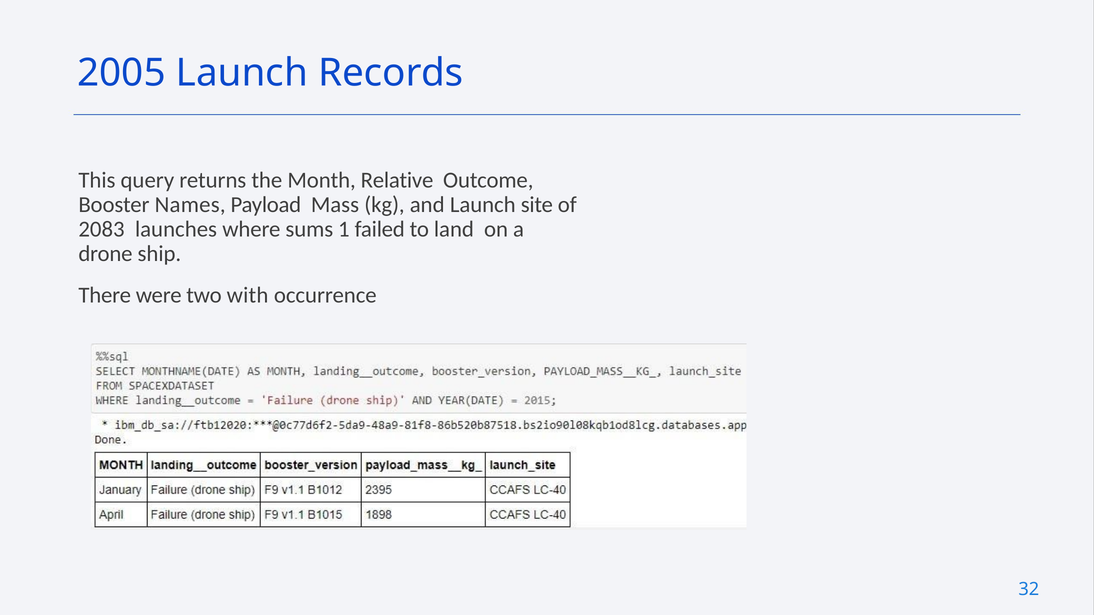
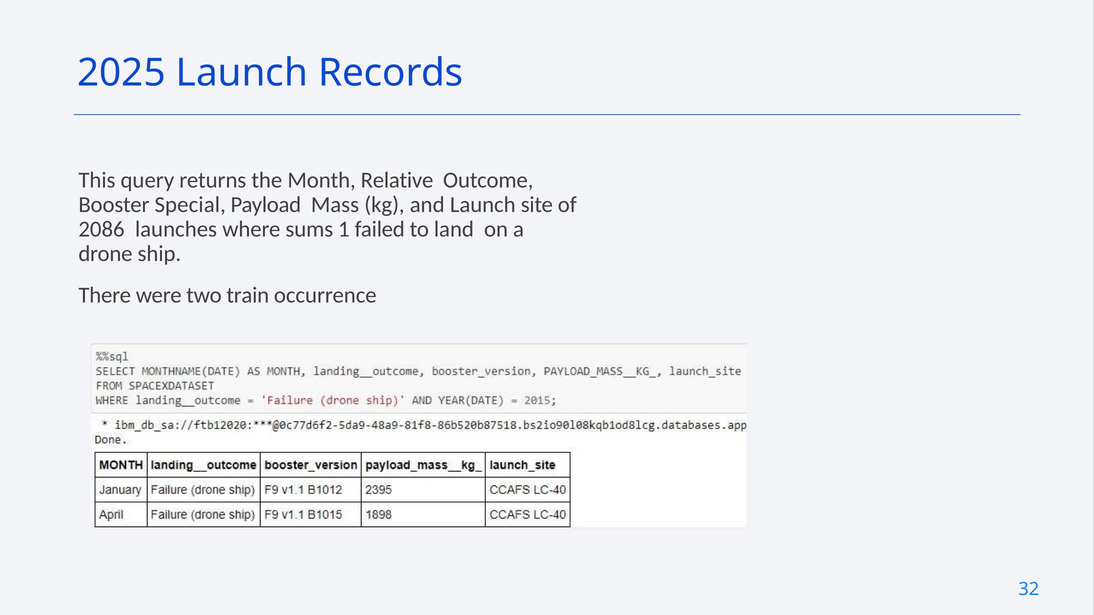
2005: 2005 -> 2025 (122, 73)
Names: Names -> Special (190, 205)
2083: 2083 -> 2086 (102, 229)
with: with -> train (248, 295)
